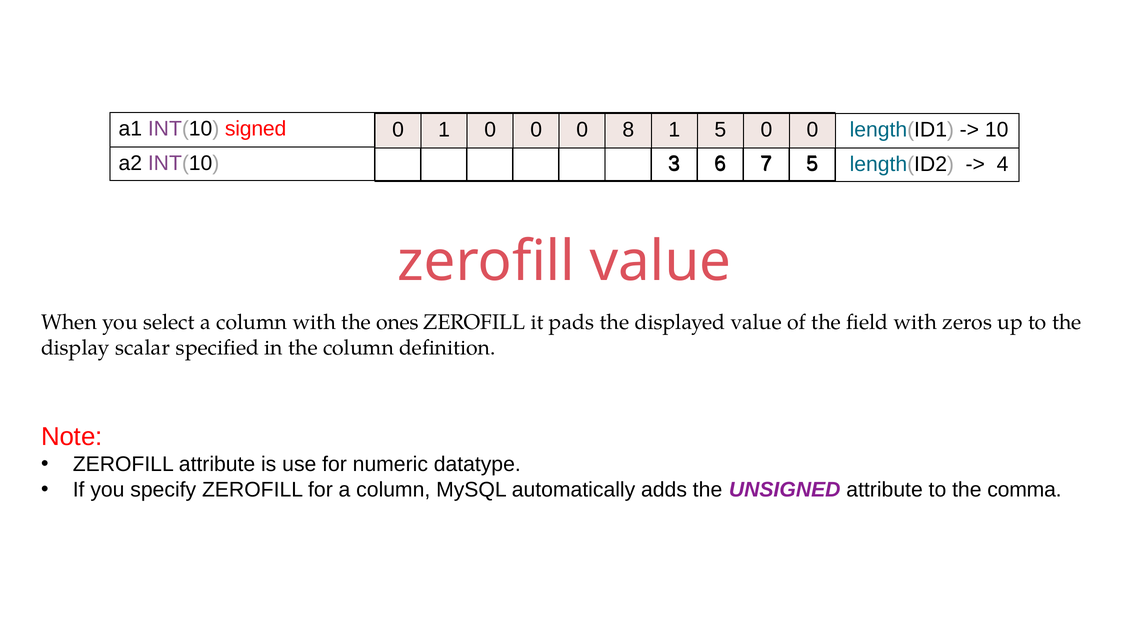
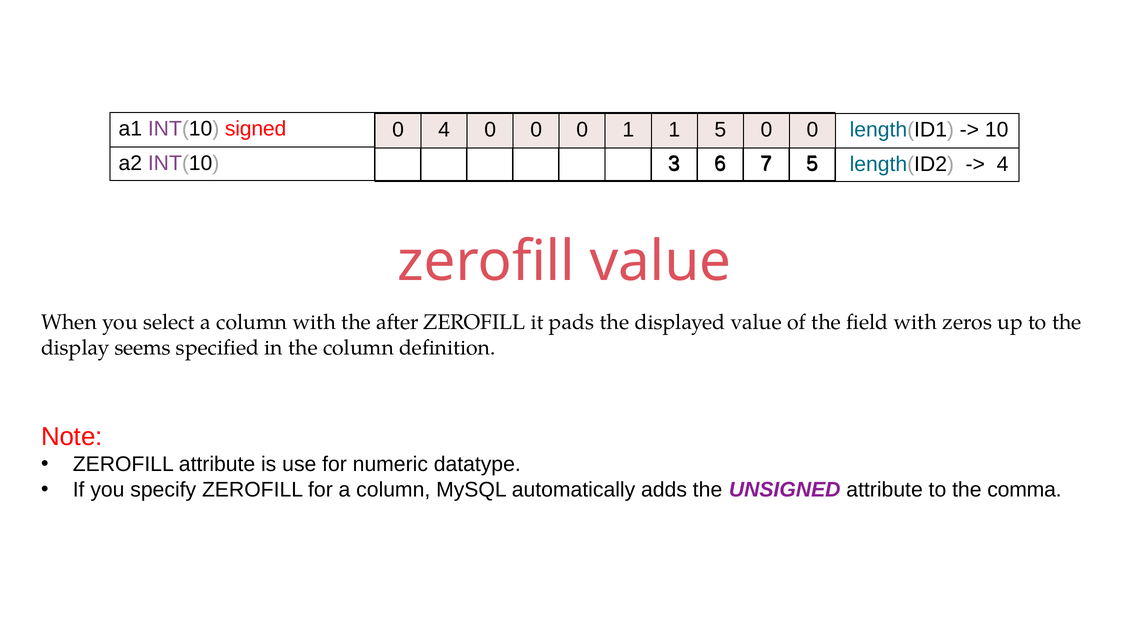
0 1: 1 -> 4 (444, 130)
0 8: 8 -> 1 (628, 130)
ones: ones -> after (397, 323)
scalar: scalar -> seems (143, 348)
